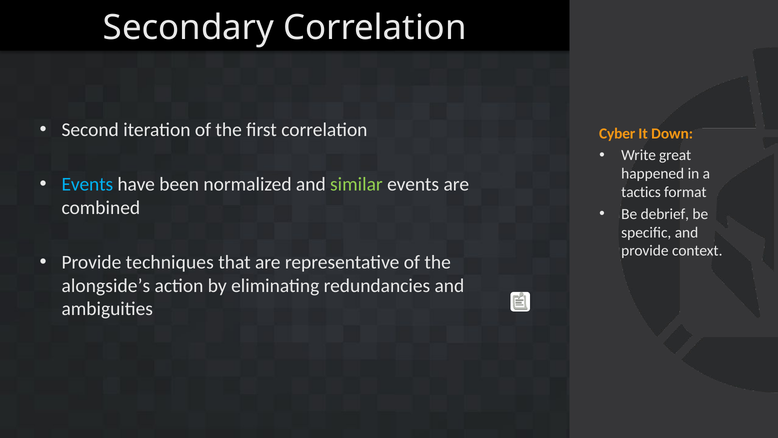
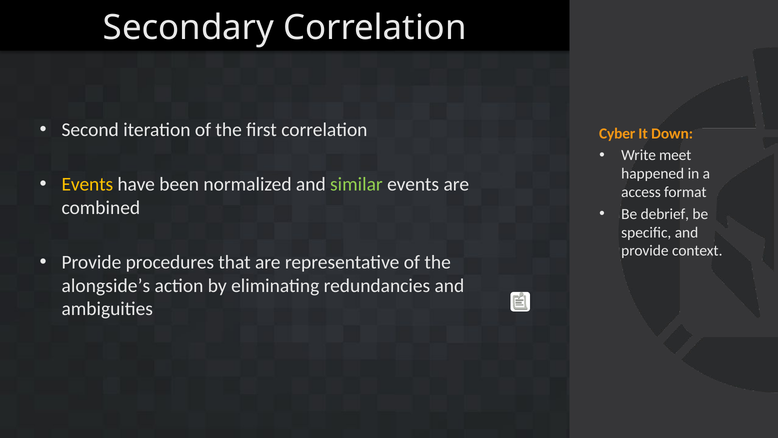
great: great -> meet (675, 155)
Events colour: light blue -> yellow (87, 184)
tactics: tactics -> access (641, 192)
techniques: techniques -> procedures (170, 262)
